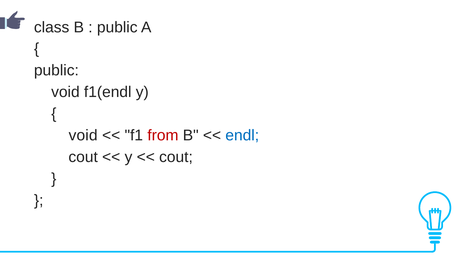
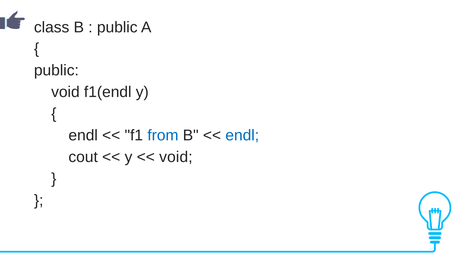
void: void -> endl (83, 135)
from colour: red -> blue (163, 135)
cout: cout -> void (176, 157)
